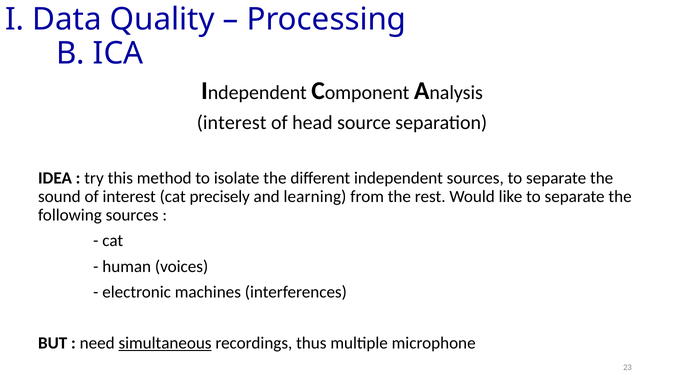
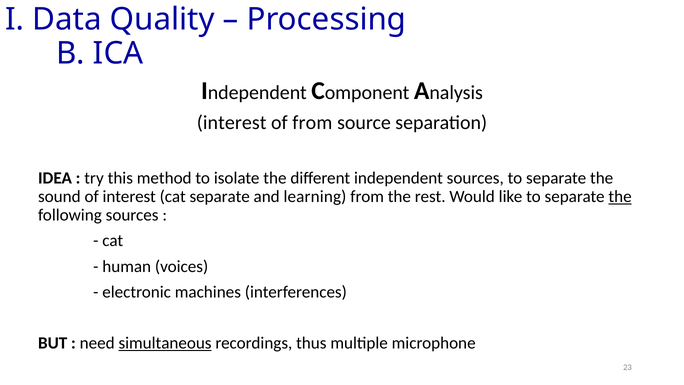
of head: head -> from (312, 122)
cat precisely: precisely -> separate (220, 197)
the underline: none -> present (620, 197)
